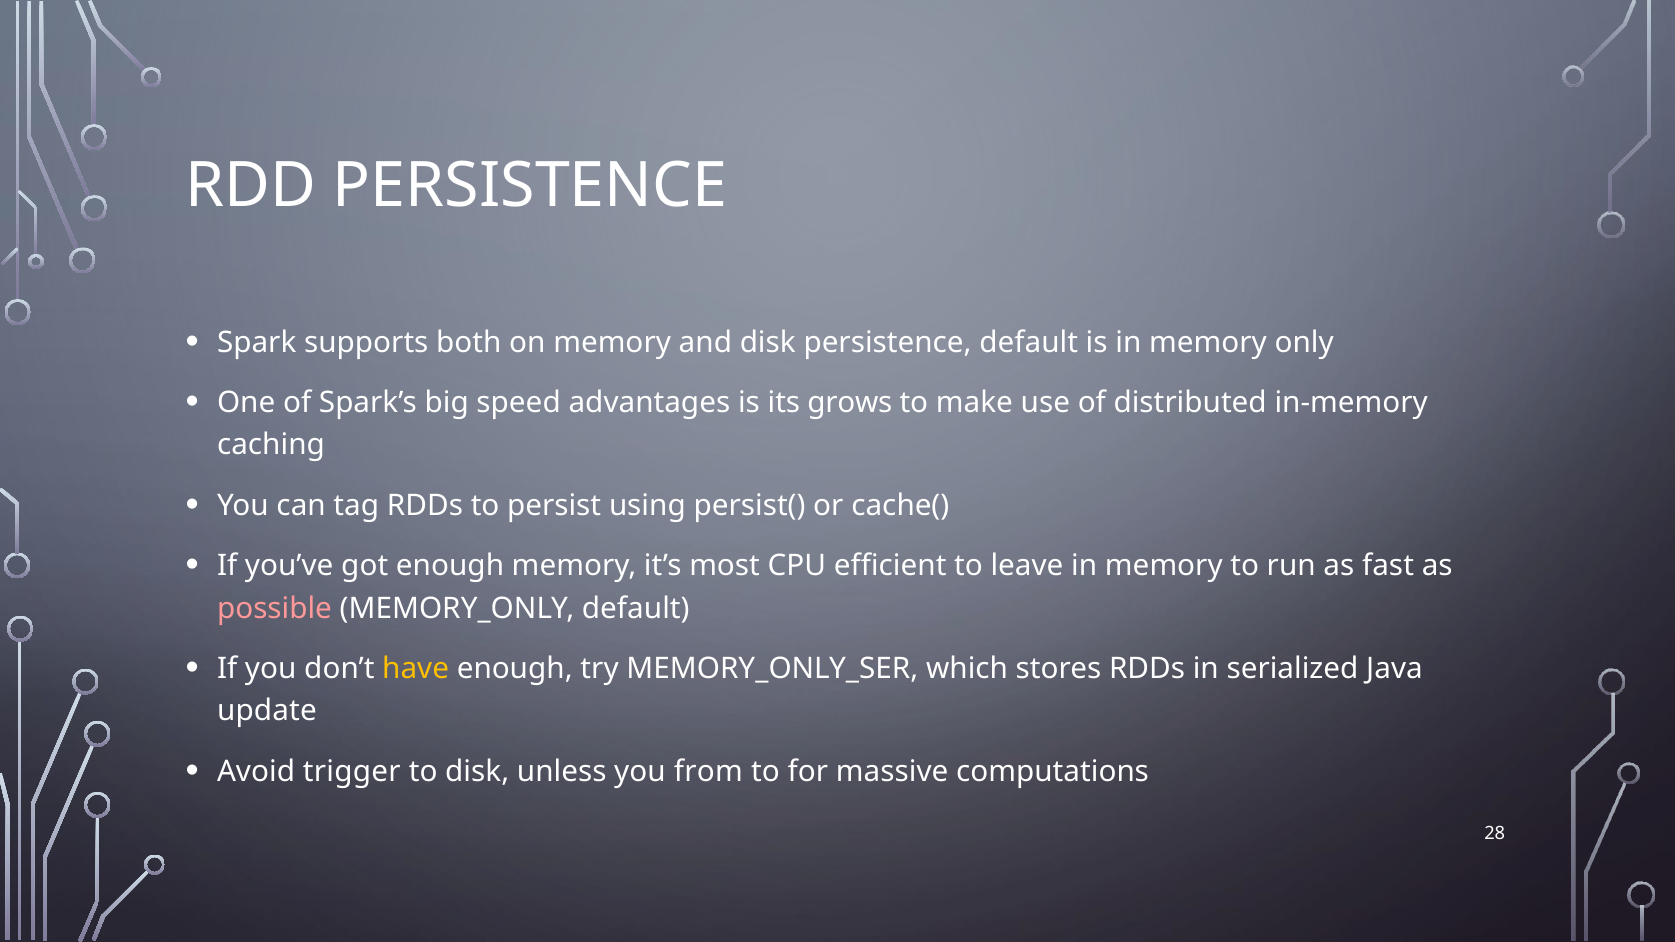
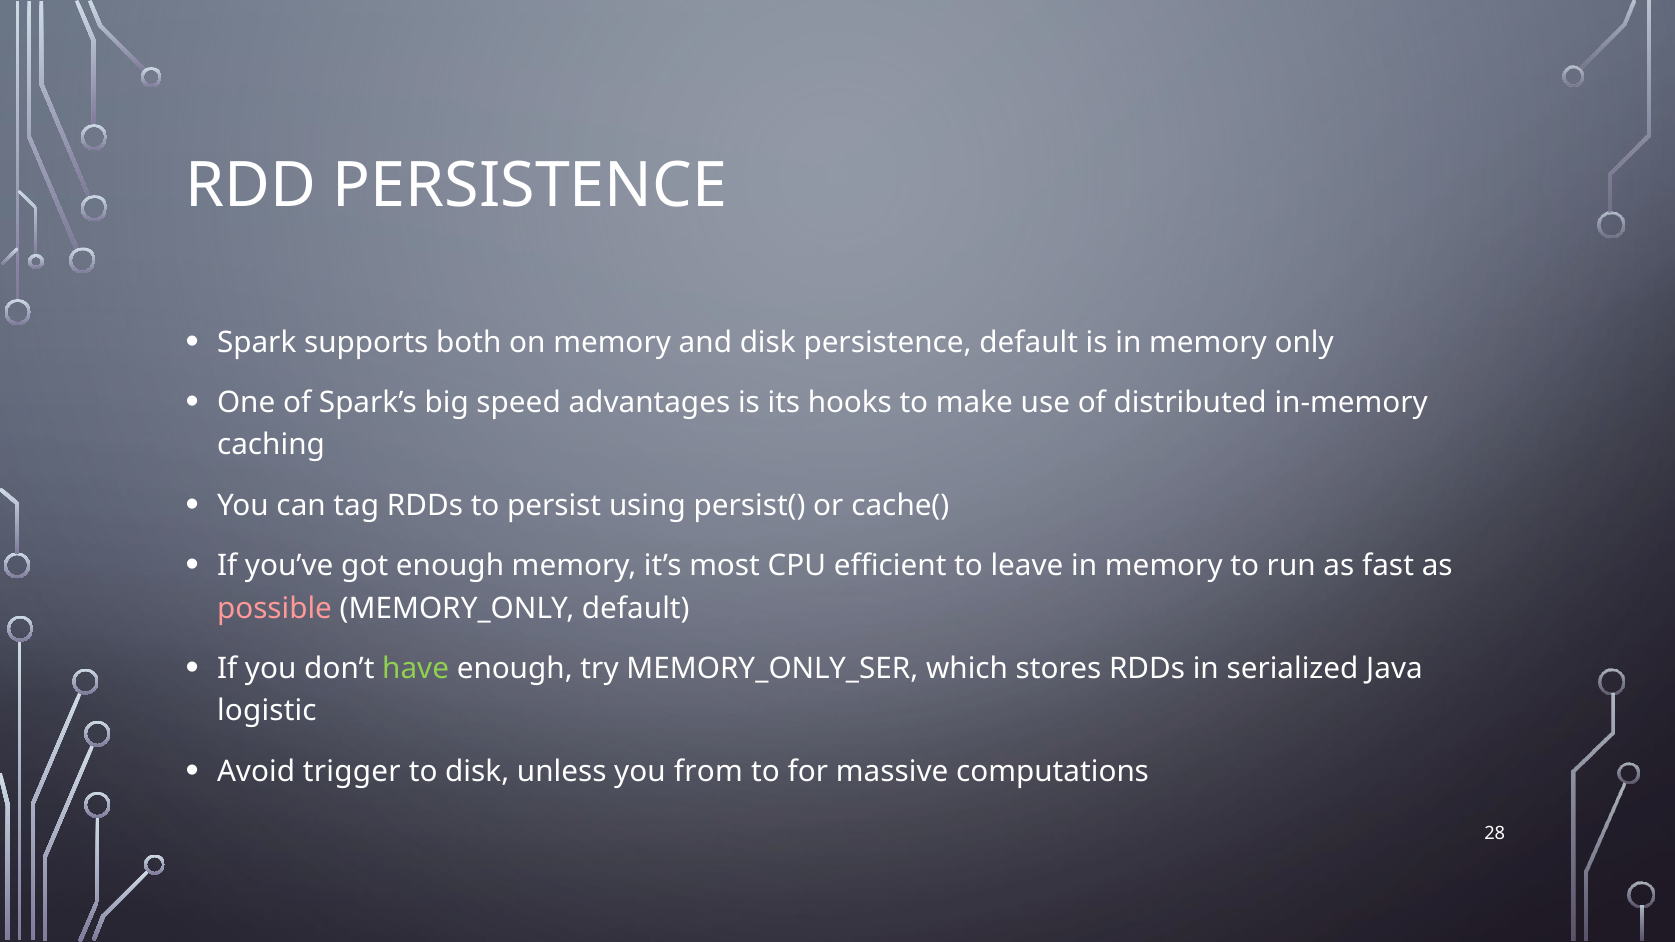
grows: grows -> hooks (850, 403)
have colour: yellow -> light green (416, 669)
update: update -> logistic (267, 711)
